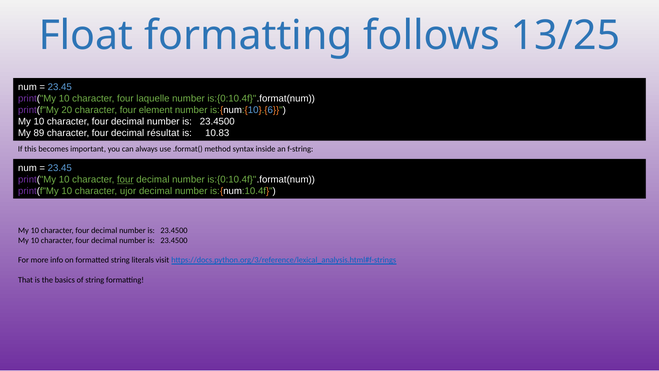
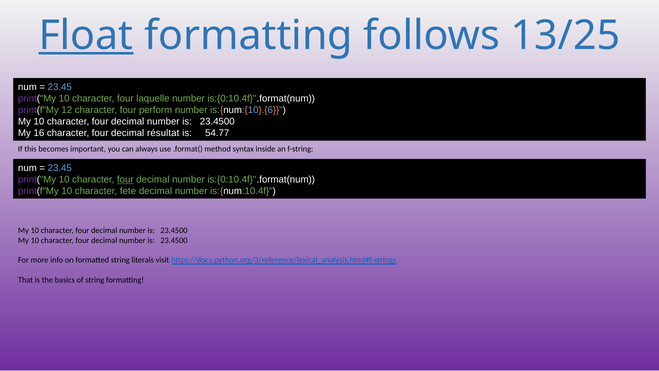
Float underline: none -> present (86, 36)
20: 20 -> 12 (67, 110)
element: element -> perform (156, 110)
89: 89 -> 16 (39, 133)
10.83: 10.83 -> 54.77 (217, 133)
ujor: ujor -> fete (128, 191)
